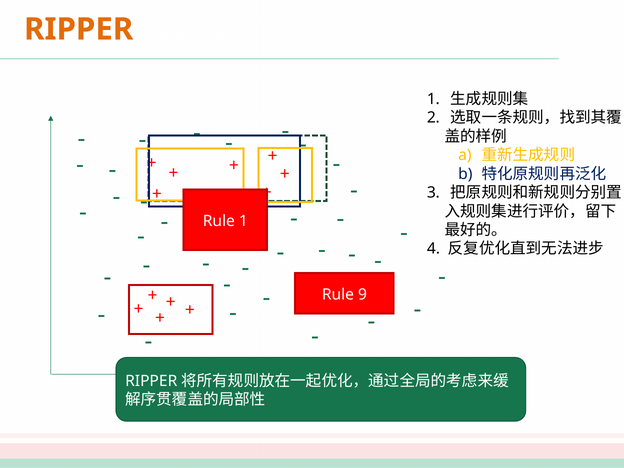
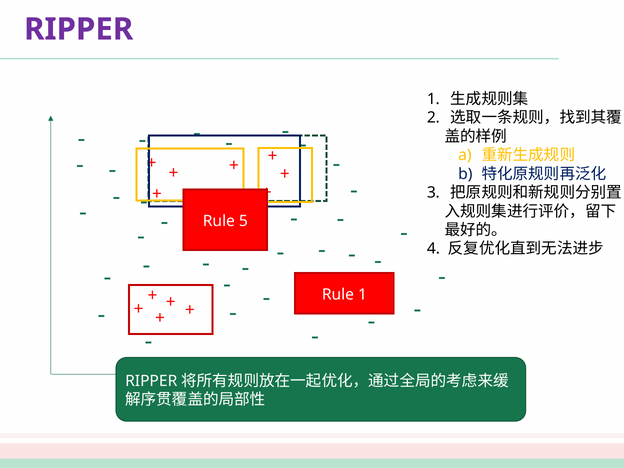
RIPPER colour: orange -> purple (79, 29)
1: 1 -> 5 (243, 221)
9: 9 -> 1 (362, 294)
